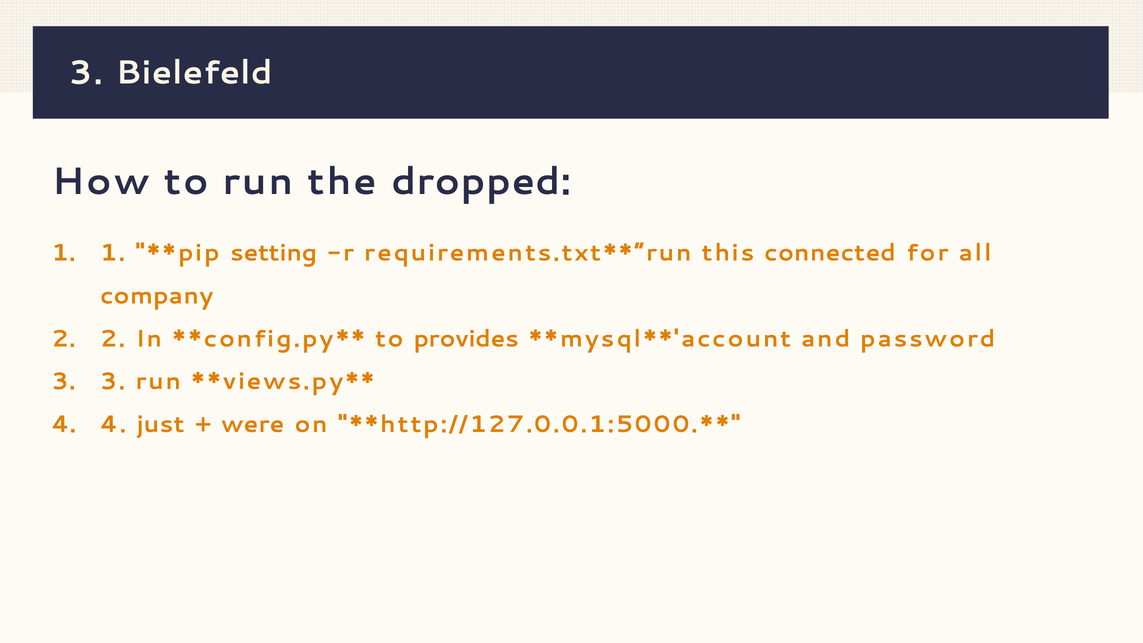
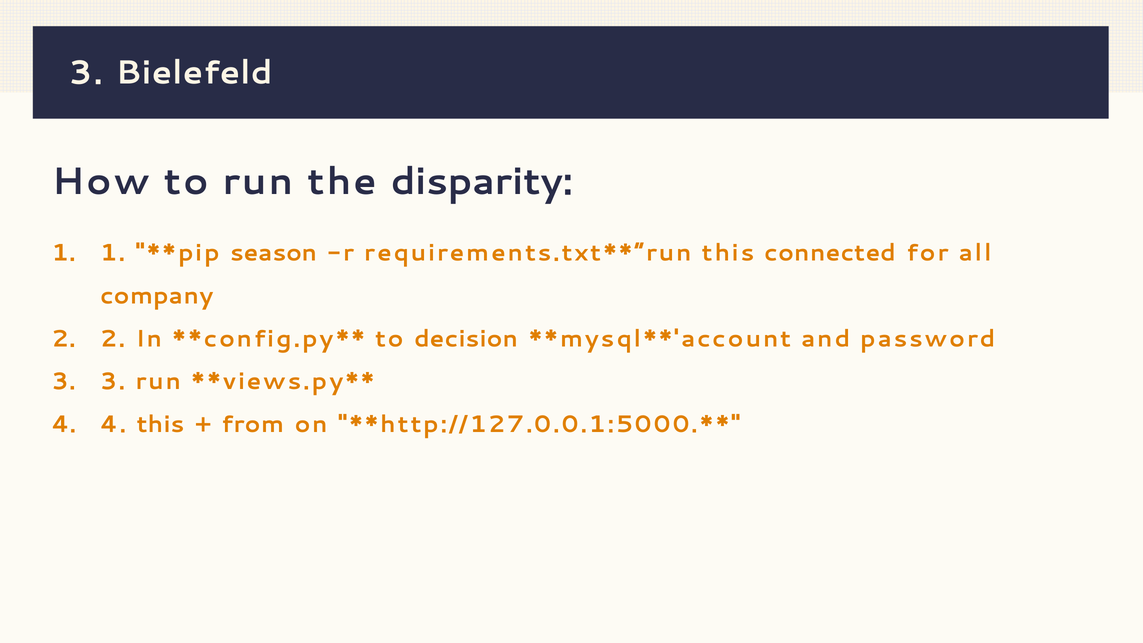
dropped: dropped -> disparity (482, 182)
setting: setting -> season (274, 253)
provides: provides -> decision (466, 339)
4 just: just -> this (161, 424)
were: were -> from (253, 424)
